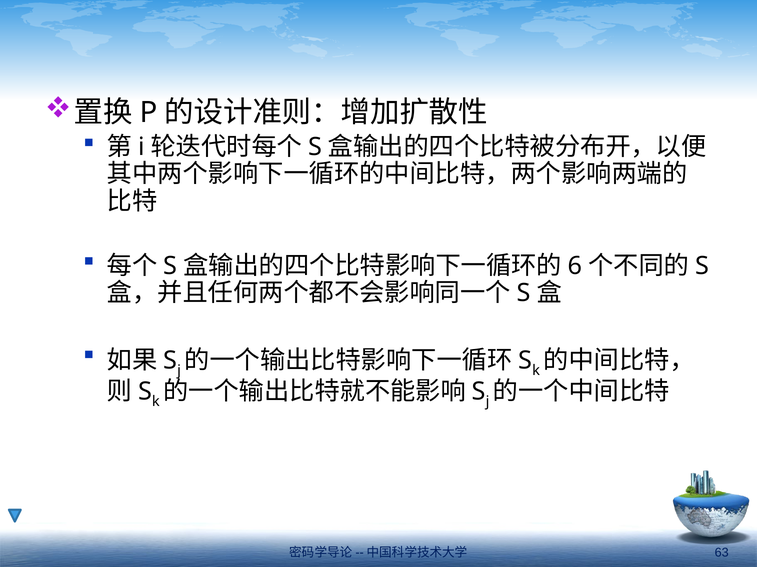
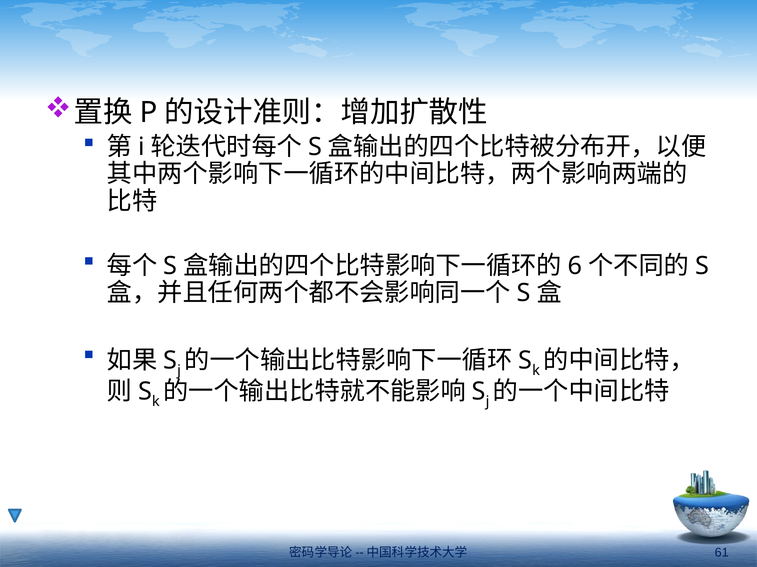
63: 63 -> 61 (722, 553)
